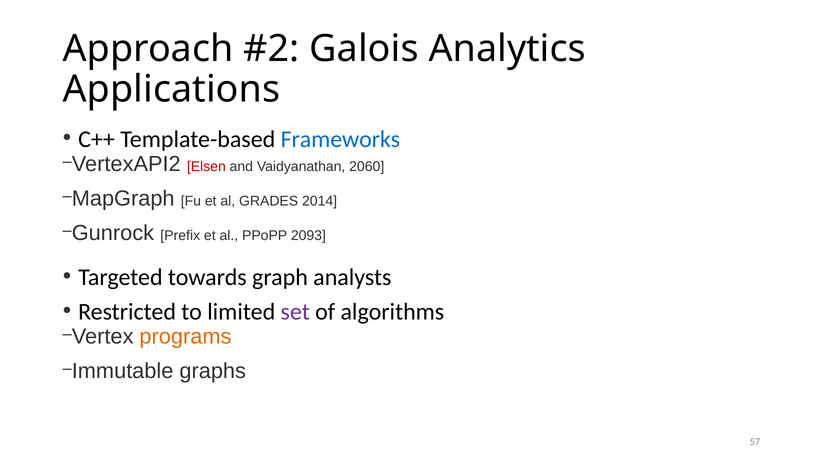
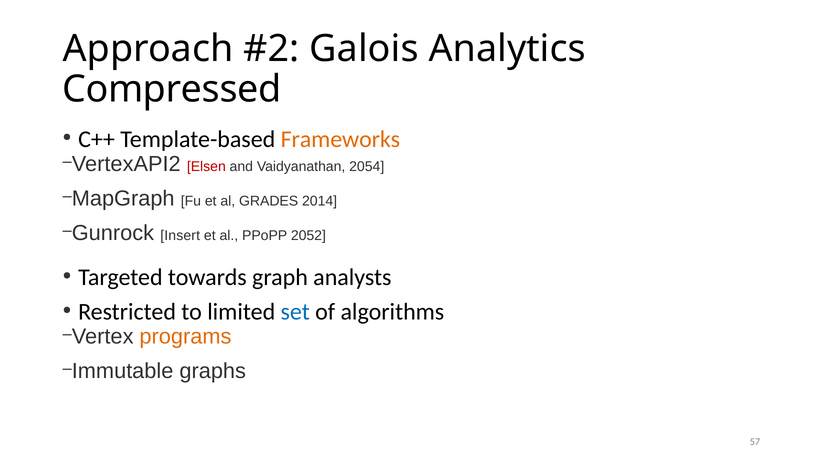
Applications: Applications -> Compressed (172, 90)
Frameworks colour: blue -> orange (340, 139)
2060: 2060 -> 2054 (367, 166)
Prefix: Prefix -> Insert (180, 236)
2093: 2093 -> 2052 (308, 236)
set colour: purple -> blue (295, 312)
